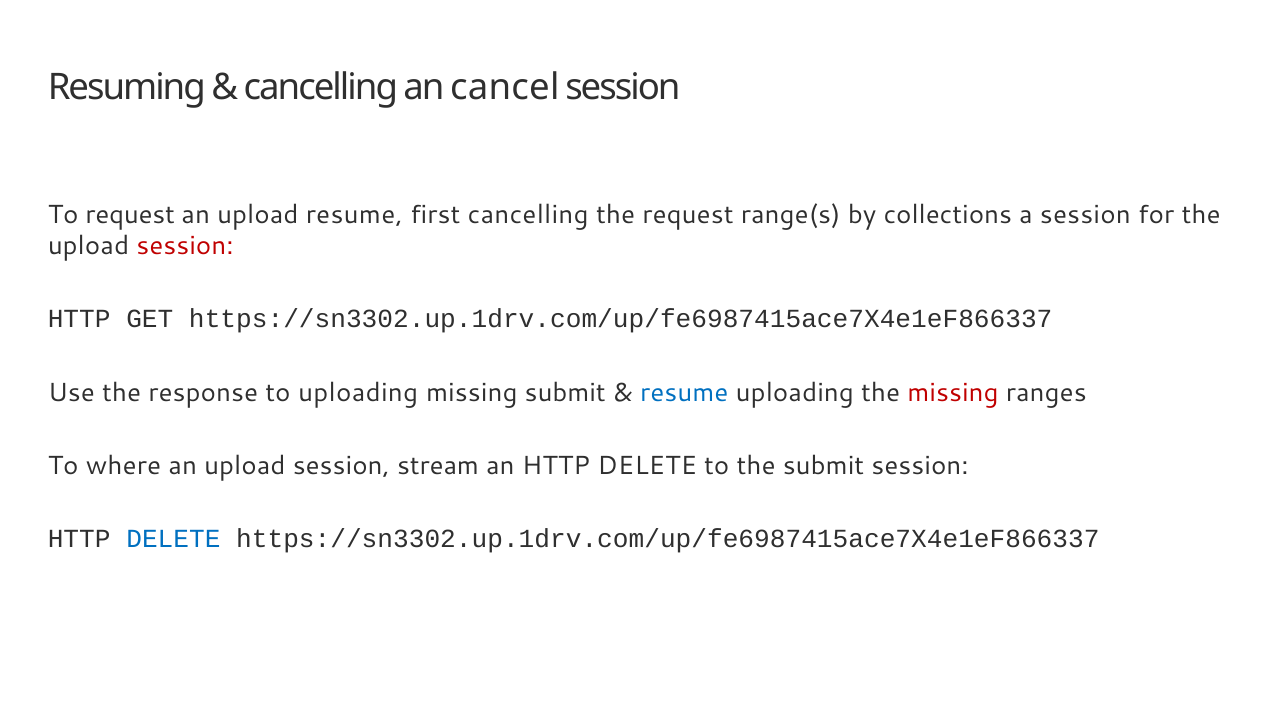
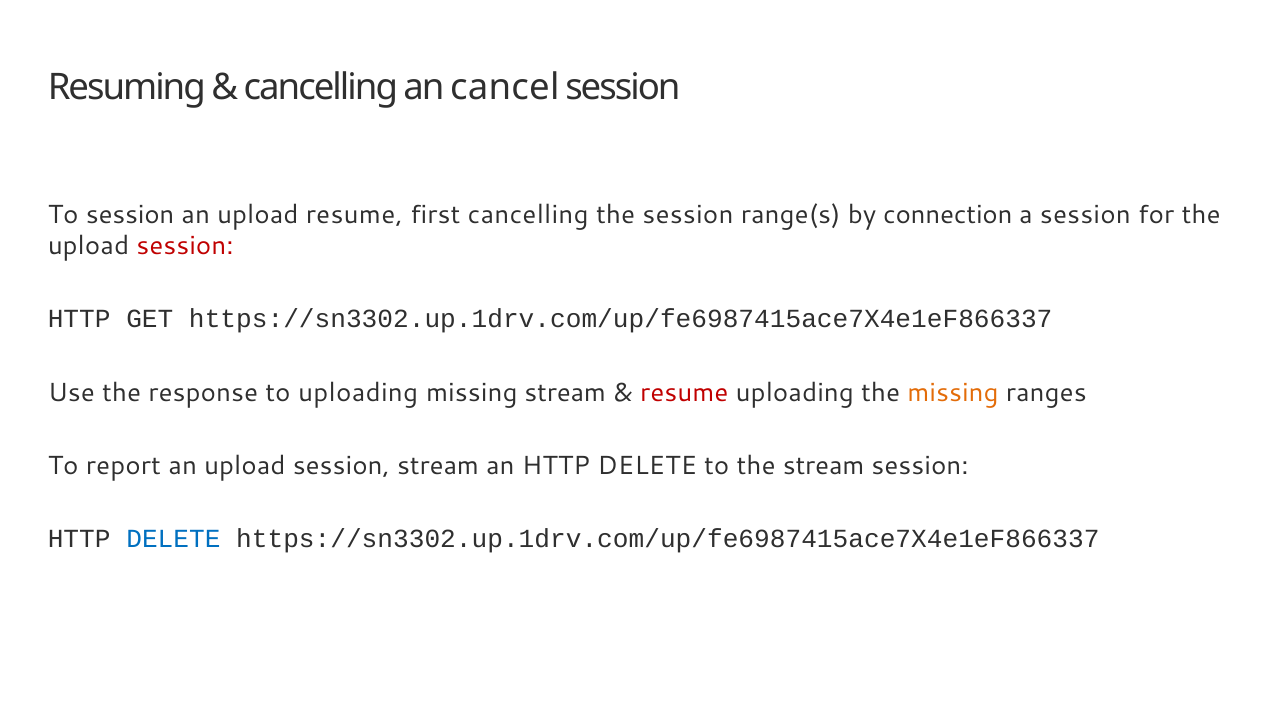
To request: request -> session (130, 215)
the request: request -> session (688, 215)
collections: collections -> connection (948, 215)
missing submit: submit -> stream (565, 392)
resume colour: blue -> red (684, 392)
missing colour: red -> orange (953, 392)
where: where -> report (123, 465)
the submit: submit -> stream (824, 465)
